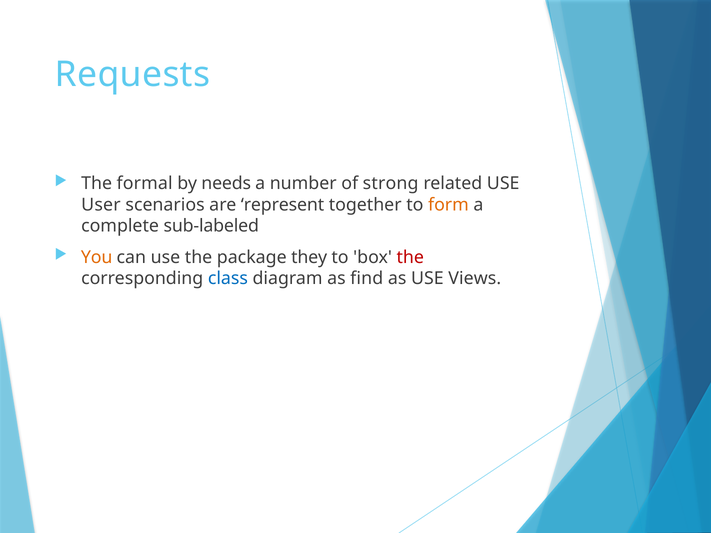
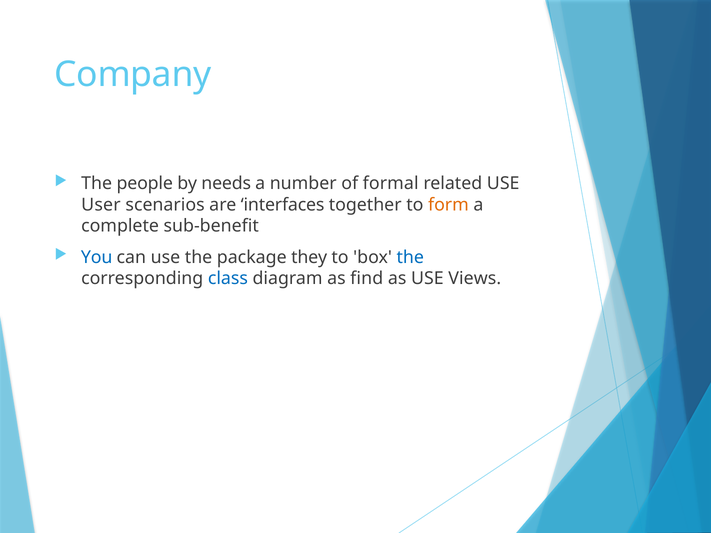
Requests: Requests -> Company (133, 75)
formal: formal -> people (145, 183)
strong: strong -> formal (391, 183)
represent: represent -> interfaces (283, 205)
sub-labeled: sub-labeled -> sub-benefit (211, 226)
You colour: orange -> blue (97, 257)
the colour: red -> blue (410, 257)
